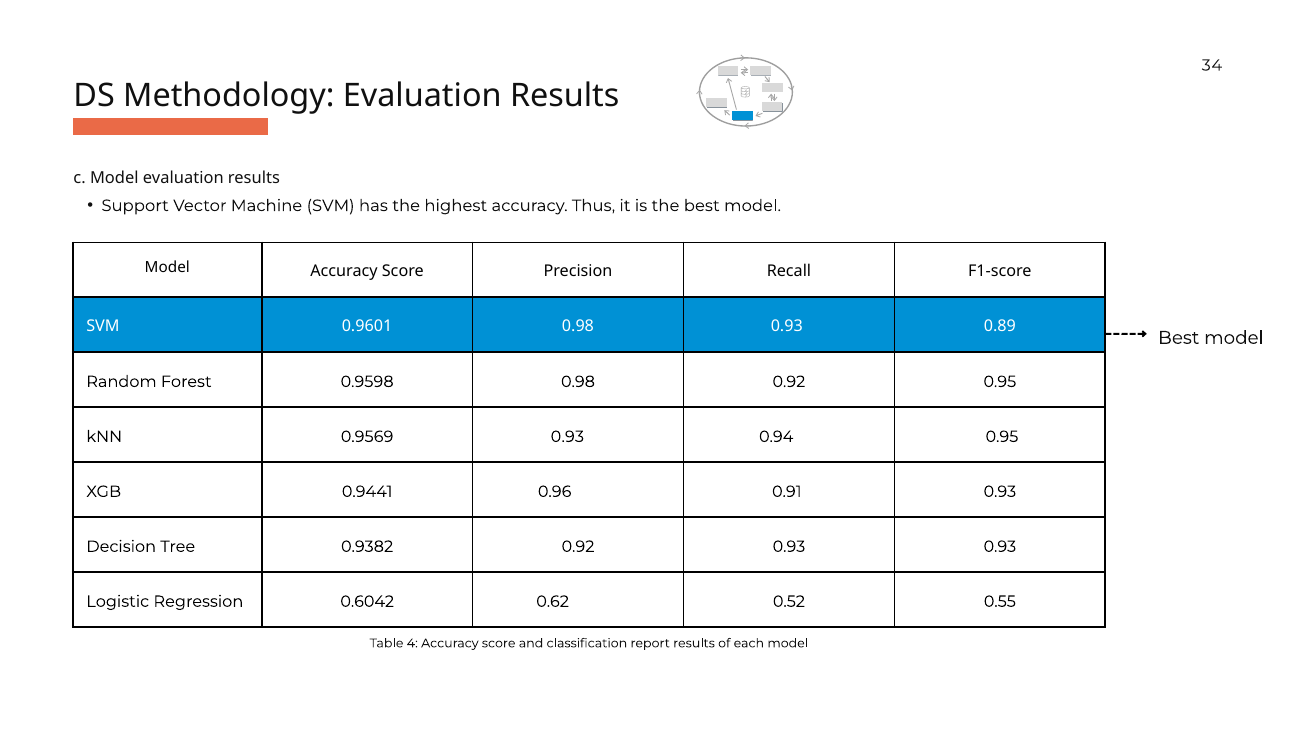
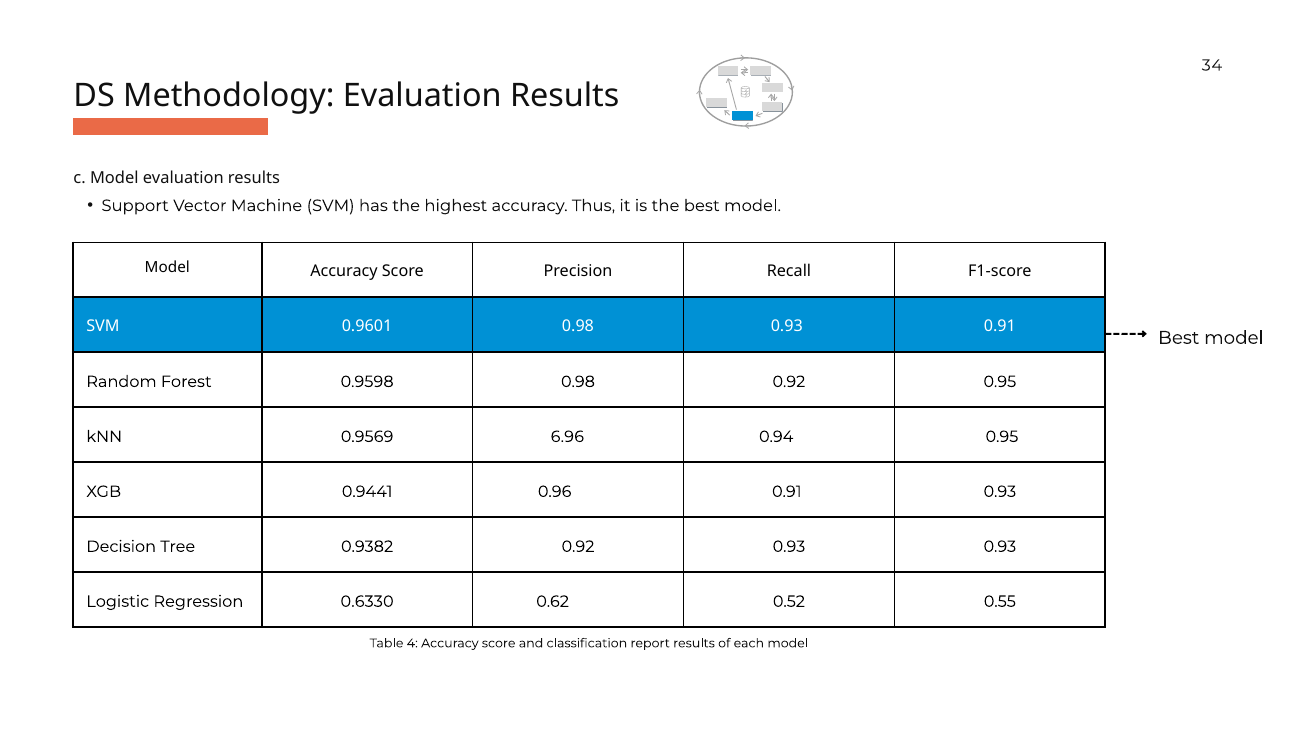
0.93 0.89: 0.89 -> 0.91 (1000, 326)
0.9569 0.93: 0.93 -> 6.96 (567, 436)
0.6042: 0.6042 -> 0.6330 (367, 601)
